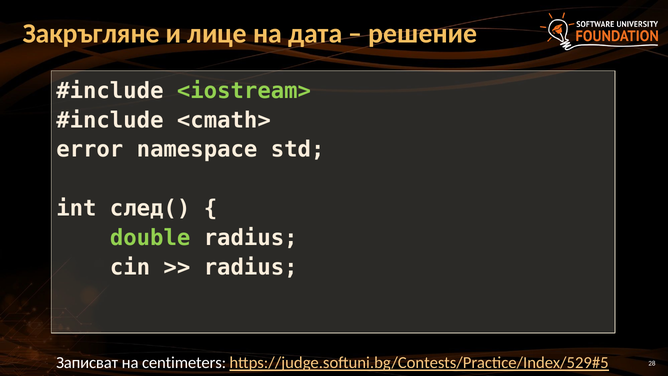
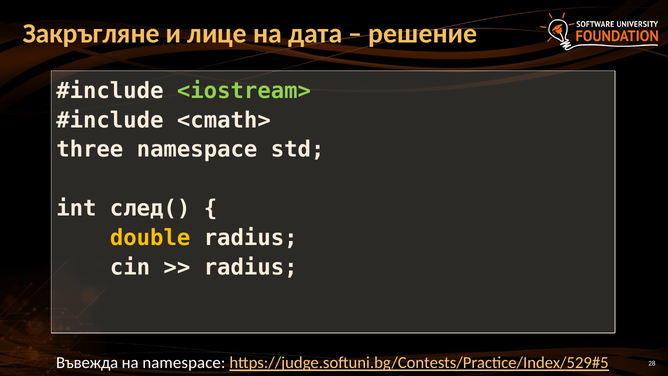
error: error -> three (90, 150)
double colour: light green -> yellow (150, 238)
Записват: Записват -> Въвежда (87, 363)
на centimeters: centimeters -> namespace (184, 363)
